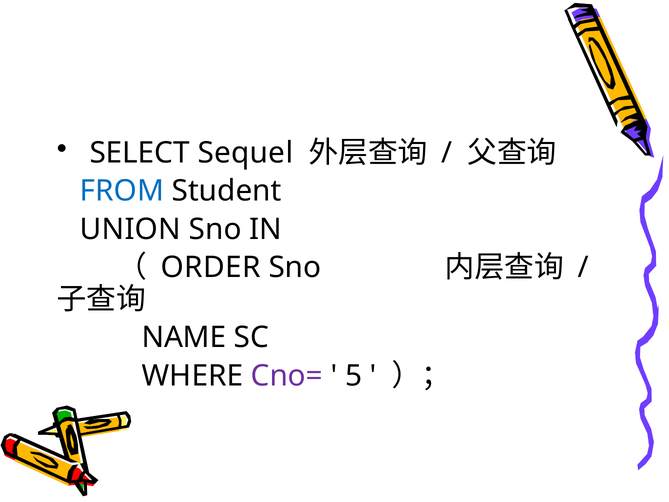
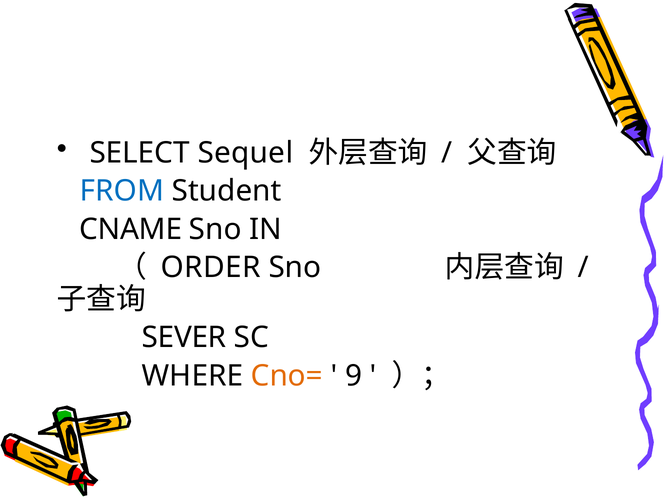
UNION: UNION -> CNAME (131, 229)
NAME: NAME -> SEVER (184, 337)
Cno= colour: purple -> orange (287, 376)
5: 5 -> 9 (354, 376)
